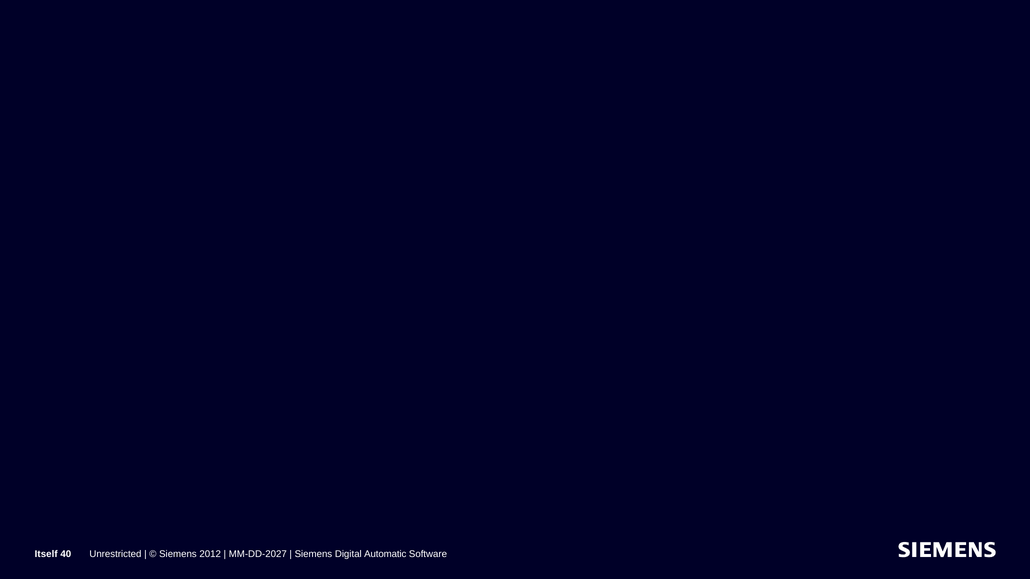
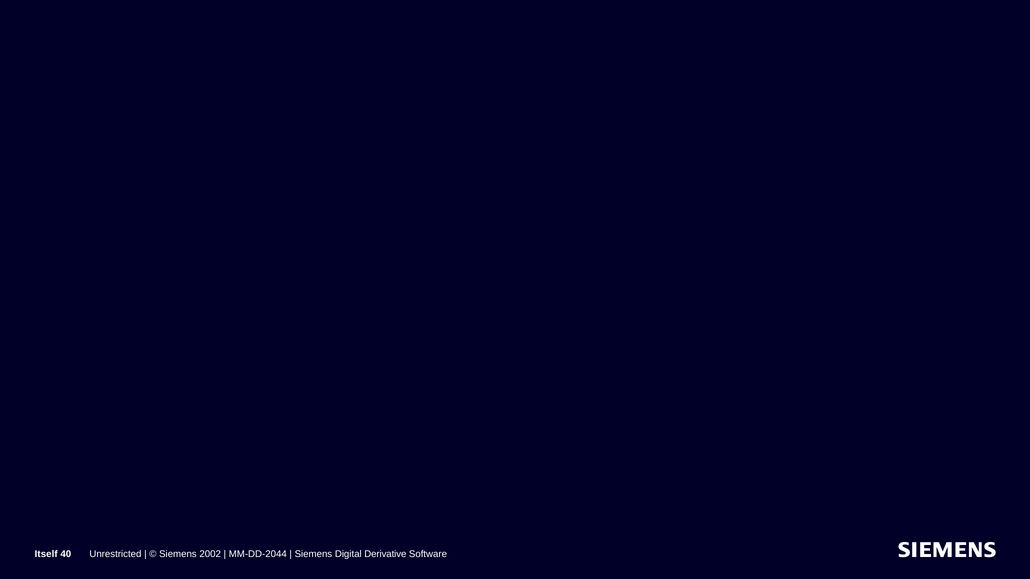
2012: 2012 -> 2002 (210, 554)
MM-DD-2027: MM-DD-2027 -> MM-DD-2044 (258, 554)
Automatic: Automatic -> Derivative (385, 554)
